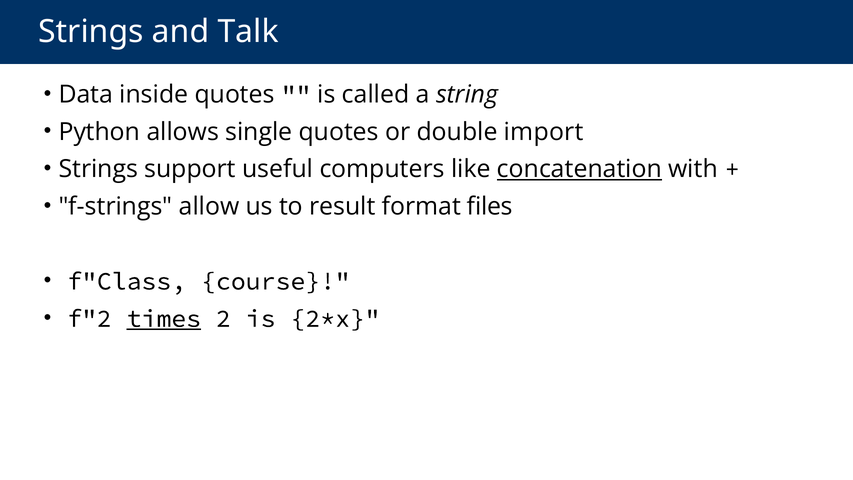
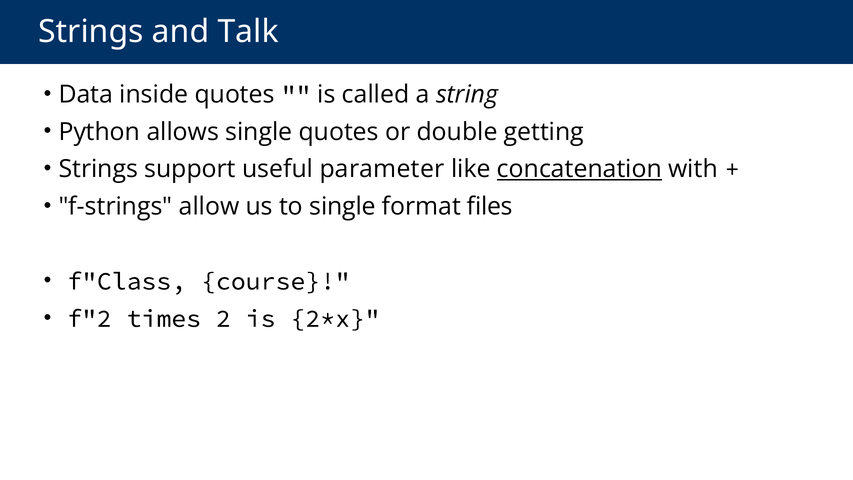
import: import -> getting (544, 132)
computers: computers -> parameter (382, 169)
to result: result -> single (343, 207)
times underline: present -> none (164, 318)
